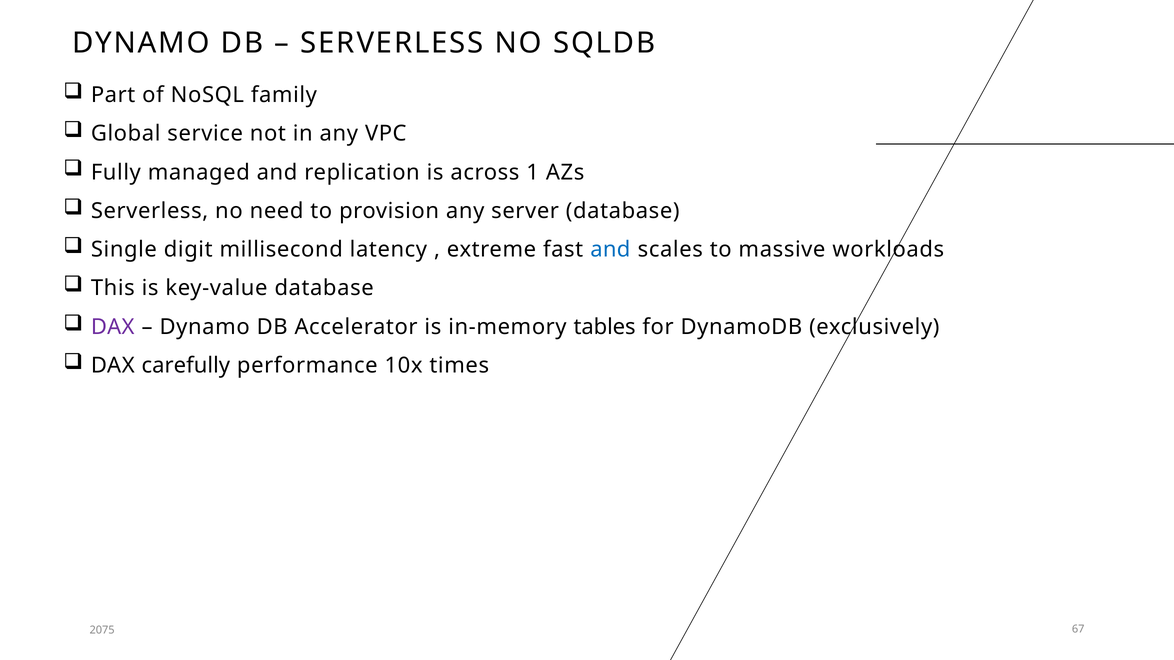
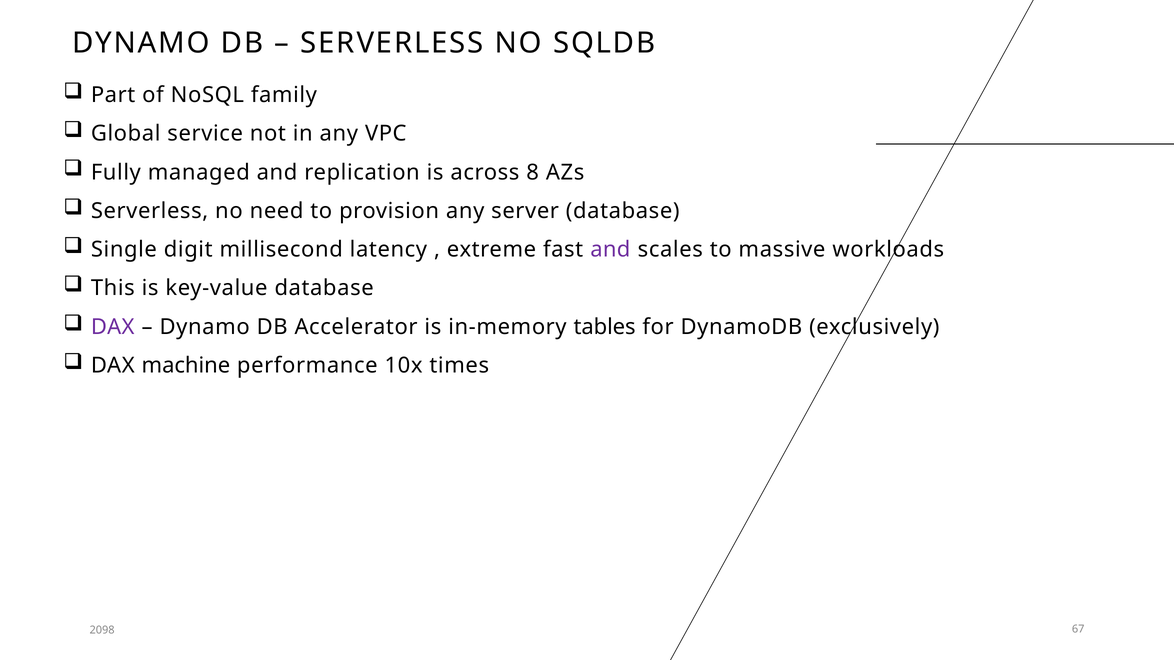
1: 1 -> 8 (533, 172)
and colour: blue -> purple (610, 250)
carefully: carefully -> machine (186, 366)
2075: 2075 -> 2098 (102, 630)
